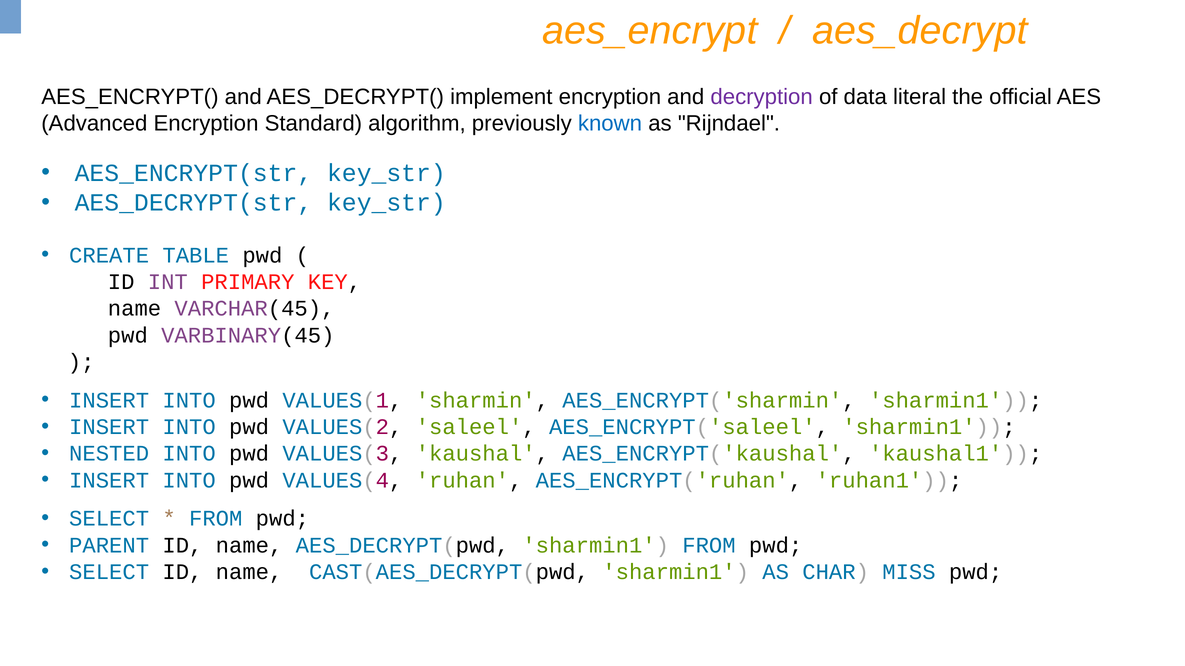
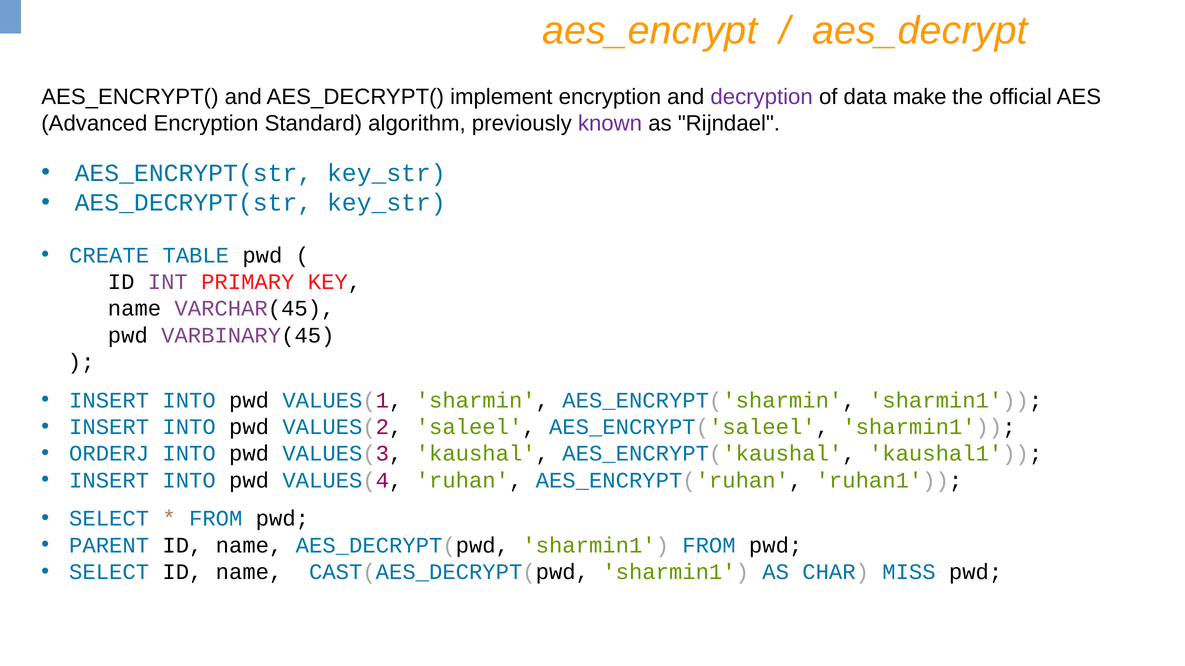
literal: literal -> make (920, 97)
known colour: blue -> purple (610, 124)
NESTED: NESTED -> ORDERJ (109, 454)
